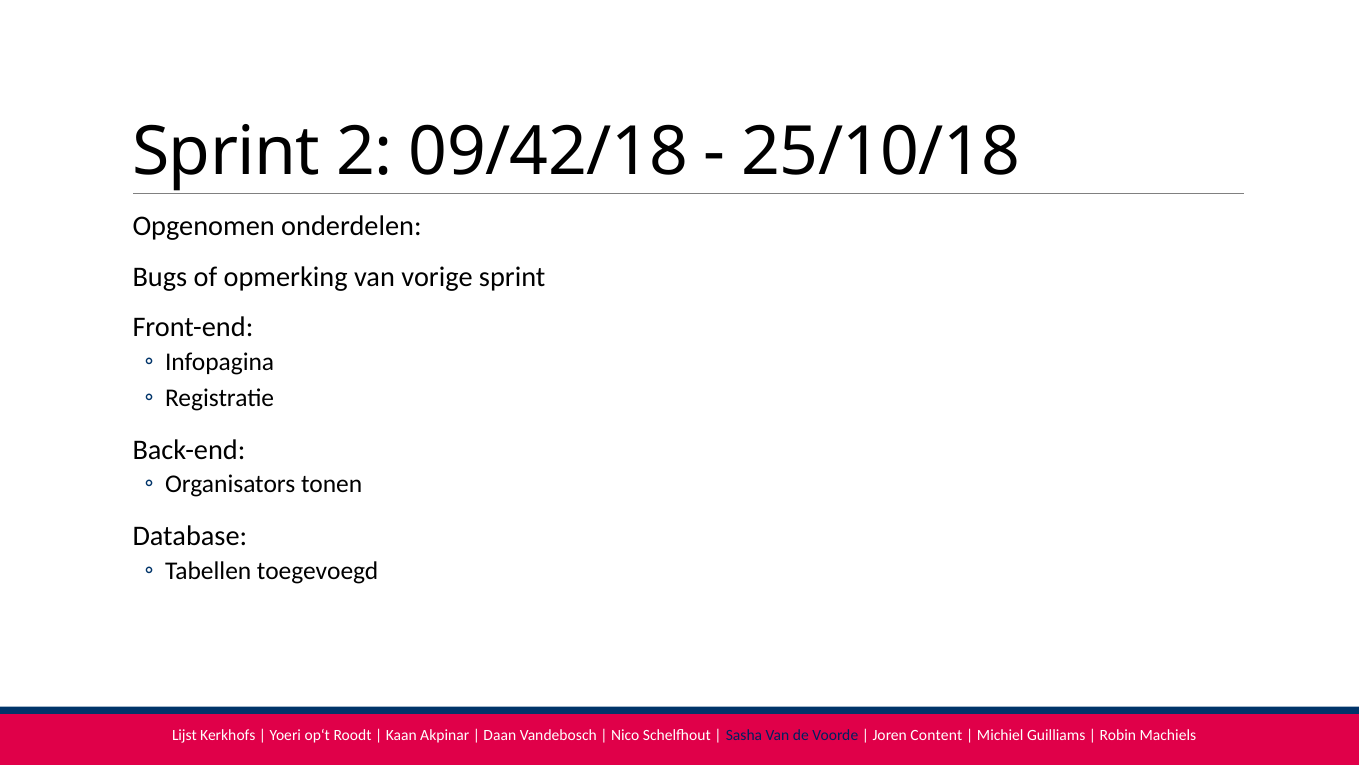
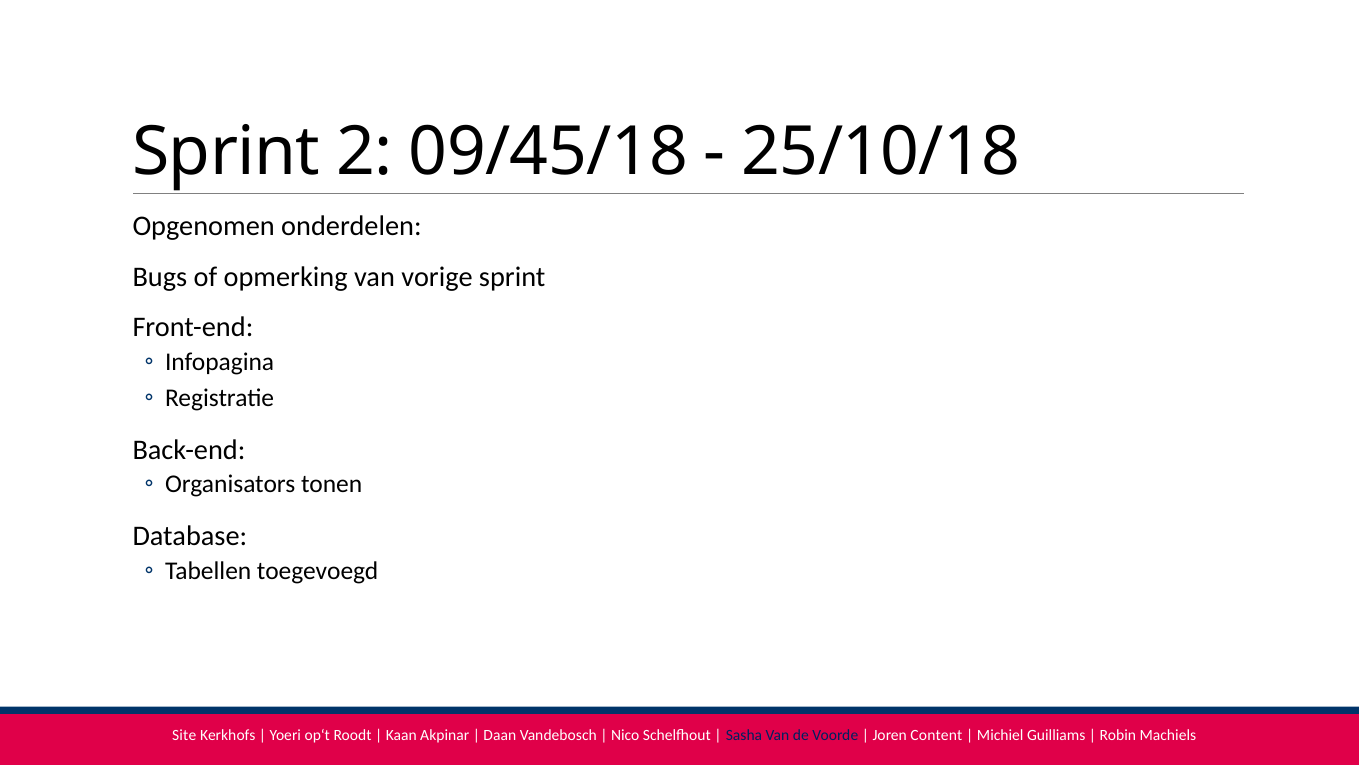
09/42/18: 09/42/18 -> 09/45/18 (548, 152)
Lijst: Lijst -> Site (184, 735)
